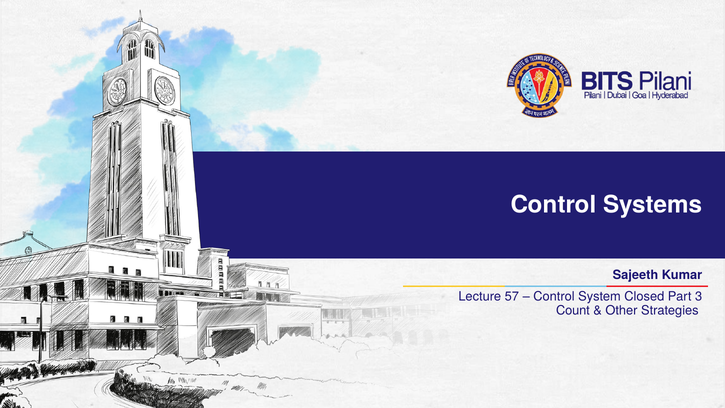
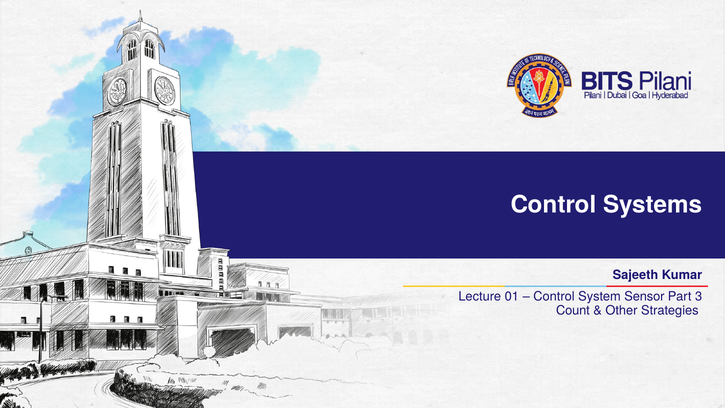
57: 57 -> 01 (512, 297)
Closed: Closed -> Sensor (644, 297)
